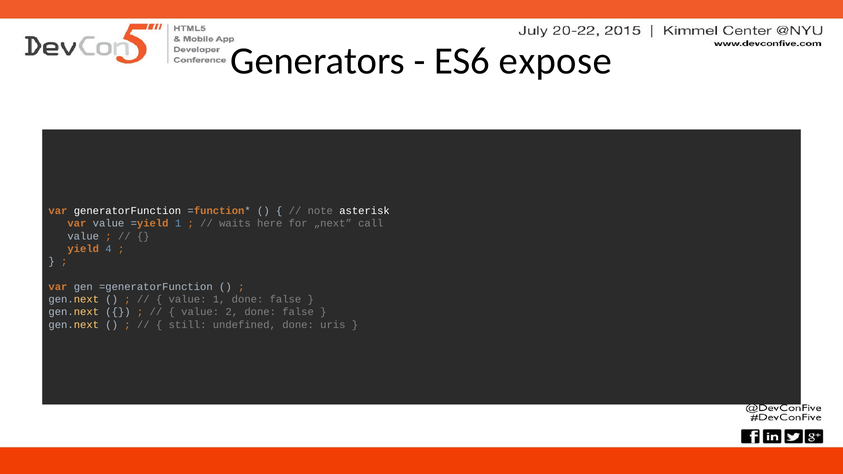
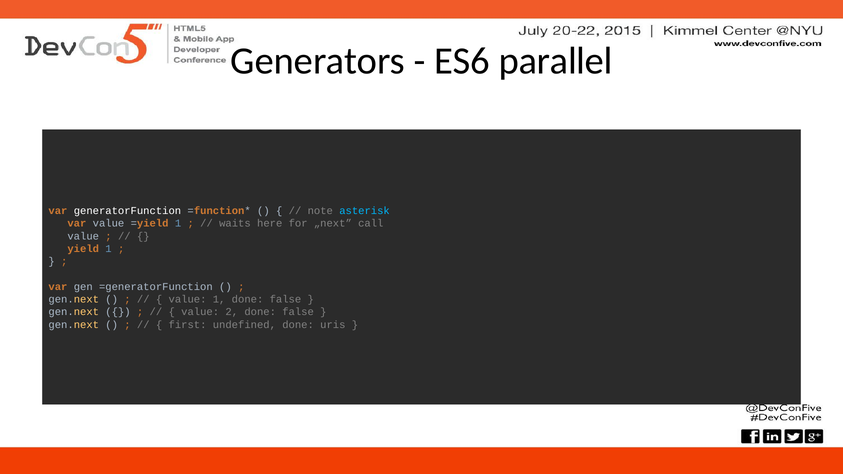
expose: expose -> parallel (556, 61)
asterisk colour: white -> light blue (365, 211)
yield 4: 4 -> 1 (109, 249)
still: still -> first (188, 325)
